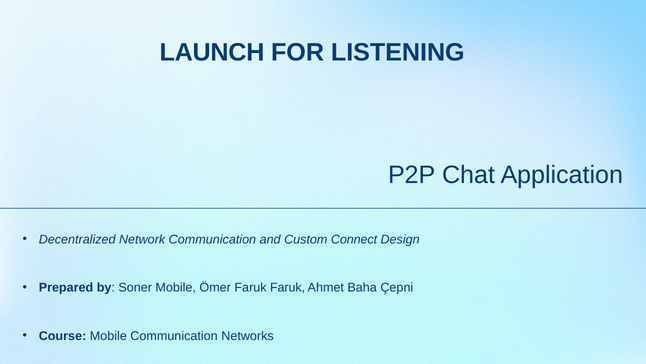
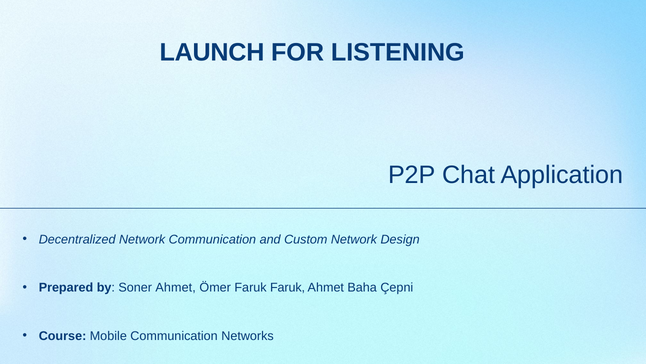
Custom Connect: Connect -> Network (354, 239)
Soner Mobile: Mobile -> Ahmet (176, 287)
